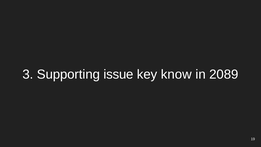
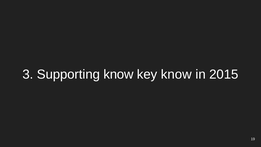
Supporting issue: issue -> know (118, 74)
2089: 2089 -> 2015 (224, 74)
